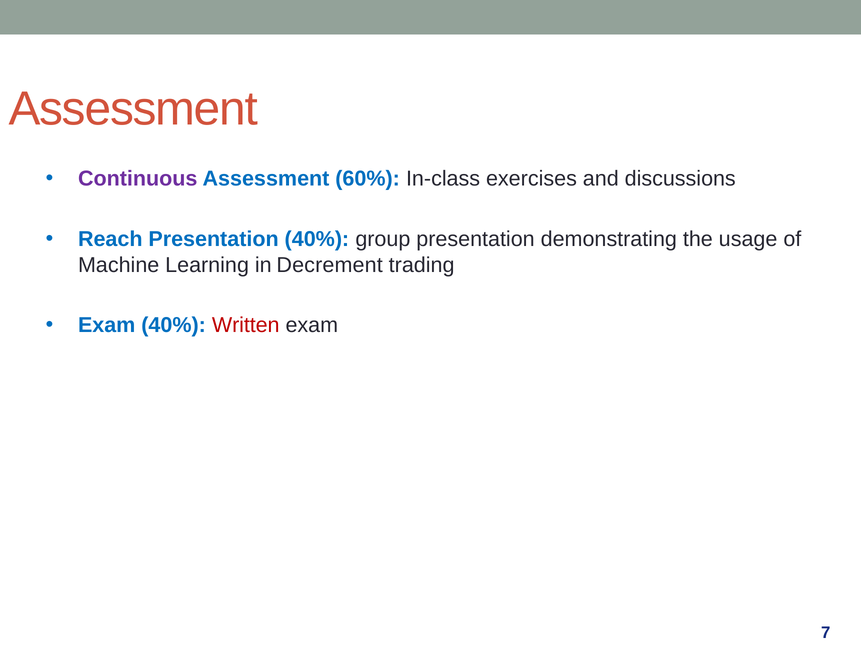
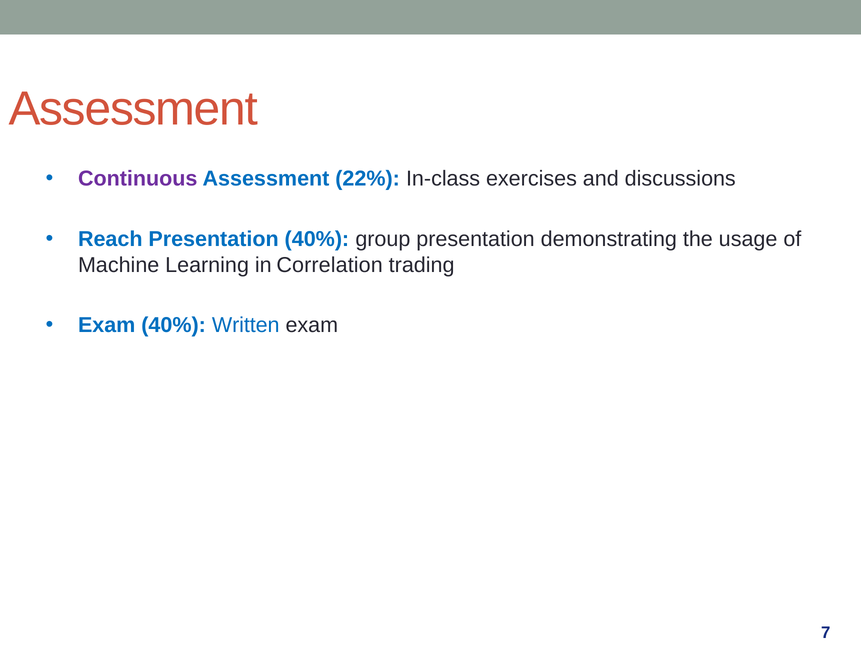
60%: 60% -> 22% (368, 179)
Decrement: Decrement -> Correlation (330, 265)
Written colour: red -> blue (246, 325)
